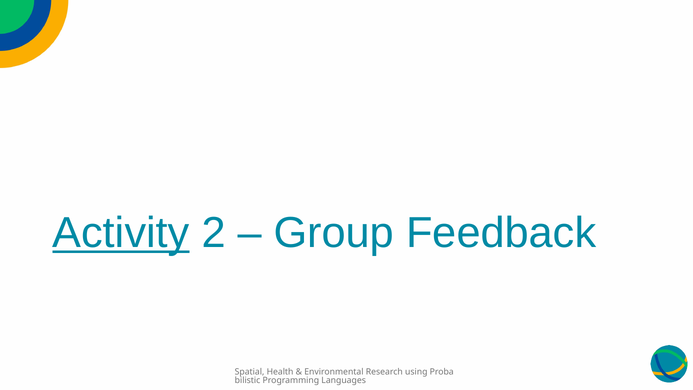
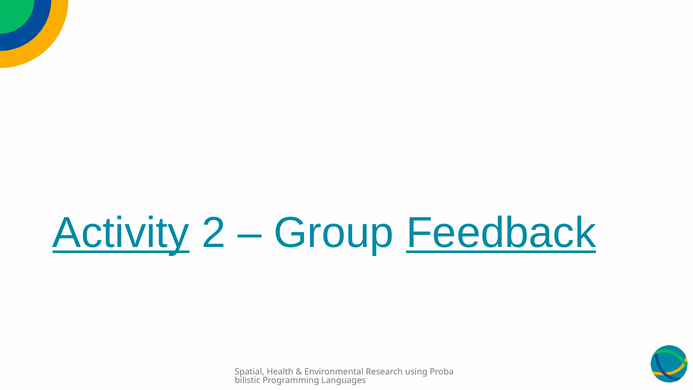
Feedback underline: none -> present (501, 233)
